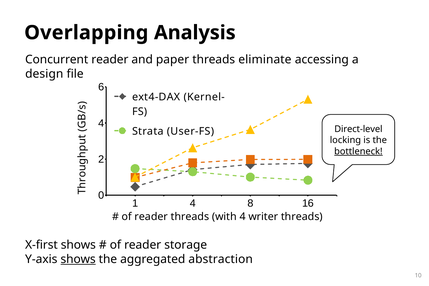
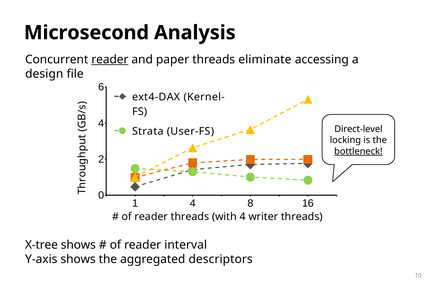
Overlapping: Overlapping -> Microsecond (86, 33)
reader underline: none -> present (110, 59)
X-first: X-first -> X-tree (41, 245)
storage: storage -> interval (186, 245)
shows underline: present -> none (78, 259)
abstraction: abstraction -> descriptors (221, 259)
